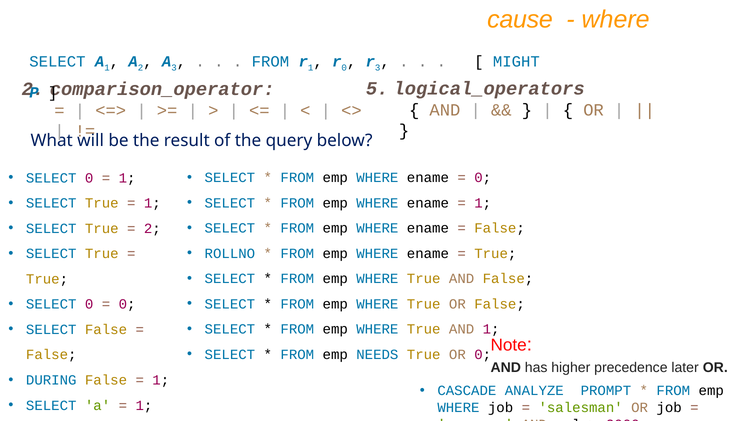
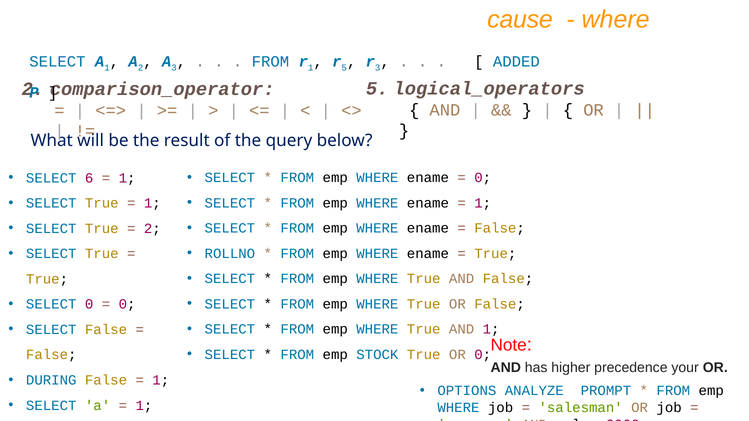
0: 0 -> 5 (344, 68)
MIGHT: MIGHT -> ADDED (516, 62)
0: 0 -> 6 (89, 178)
NEEDS: NEEDS -> STOCK (377, 355)
later: later -> your (685, 368)
CASCADE: CASCADE -> OPTIONS (467, 391)
